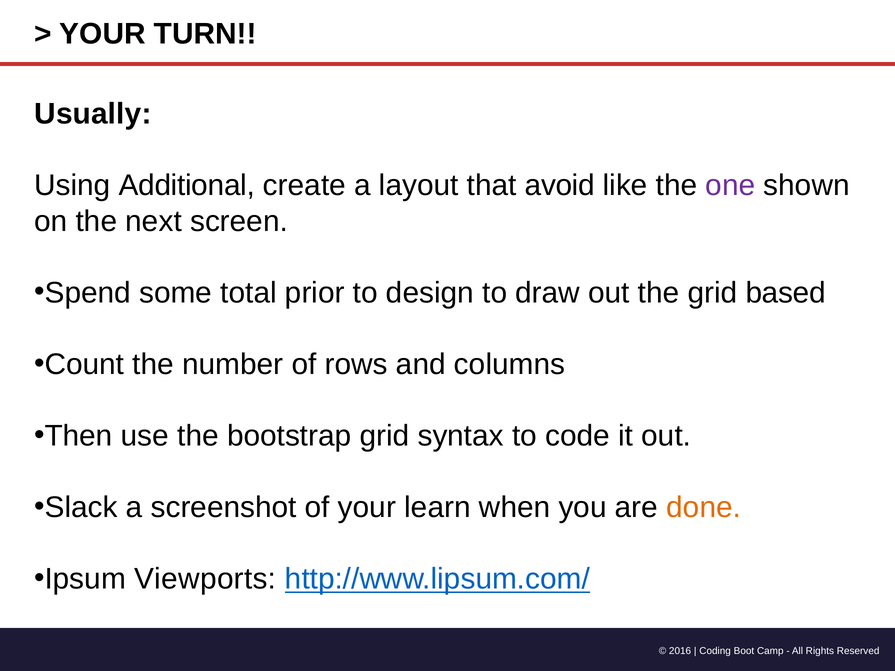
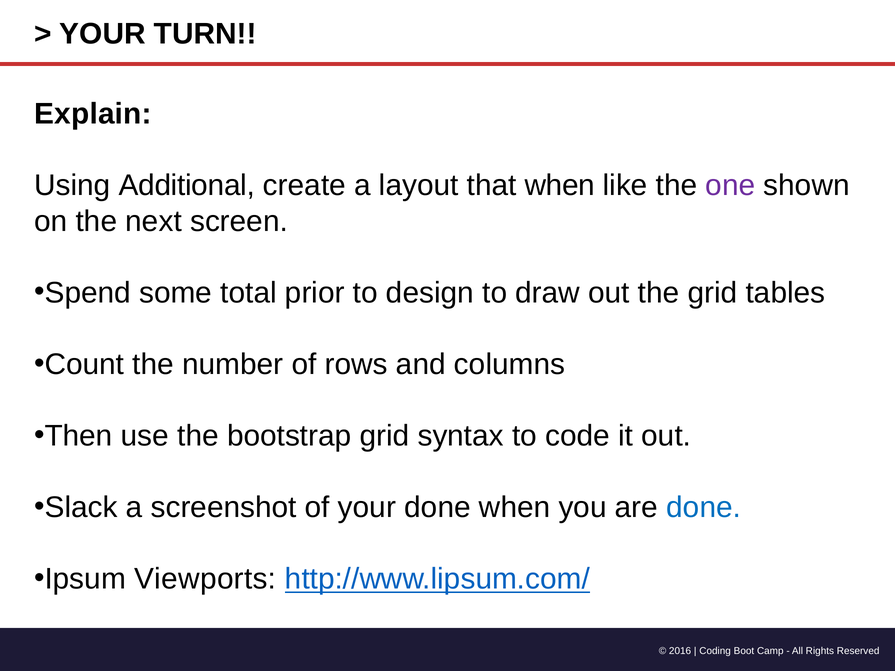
Usually: Usually -> Explain (93, 114)
that avoid: avoid -> when (560, 185)
based: based -> tables (785, 293)
your learn: learn -> done (438, 508)
done colour: orange -> blue (704, 508)
